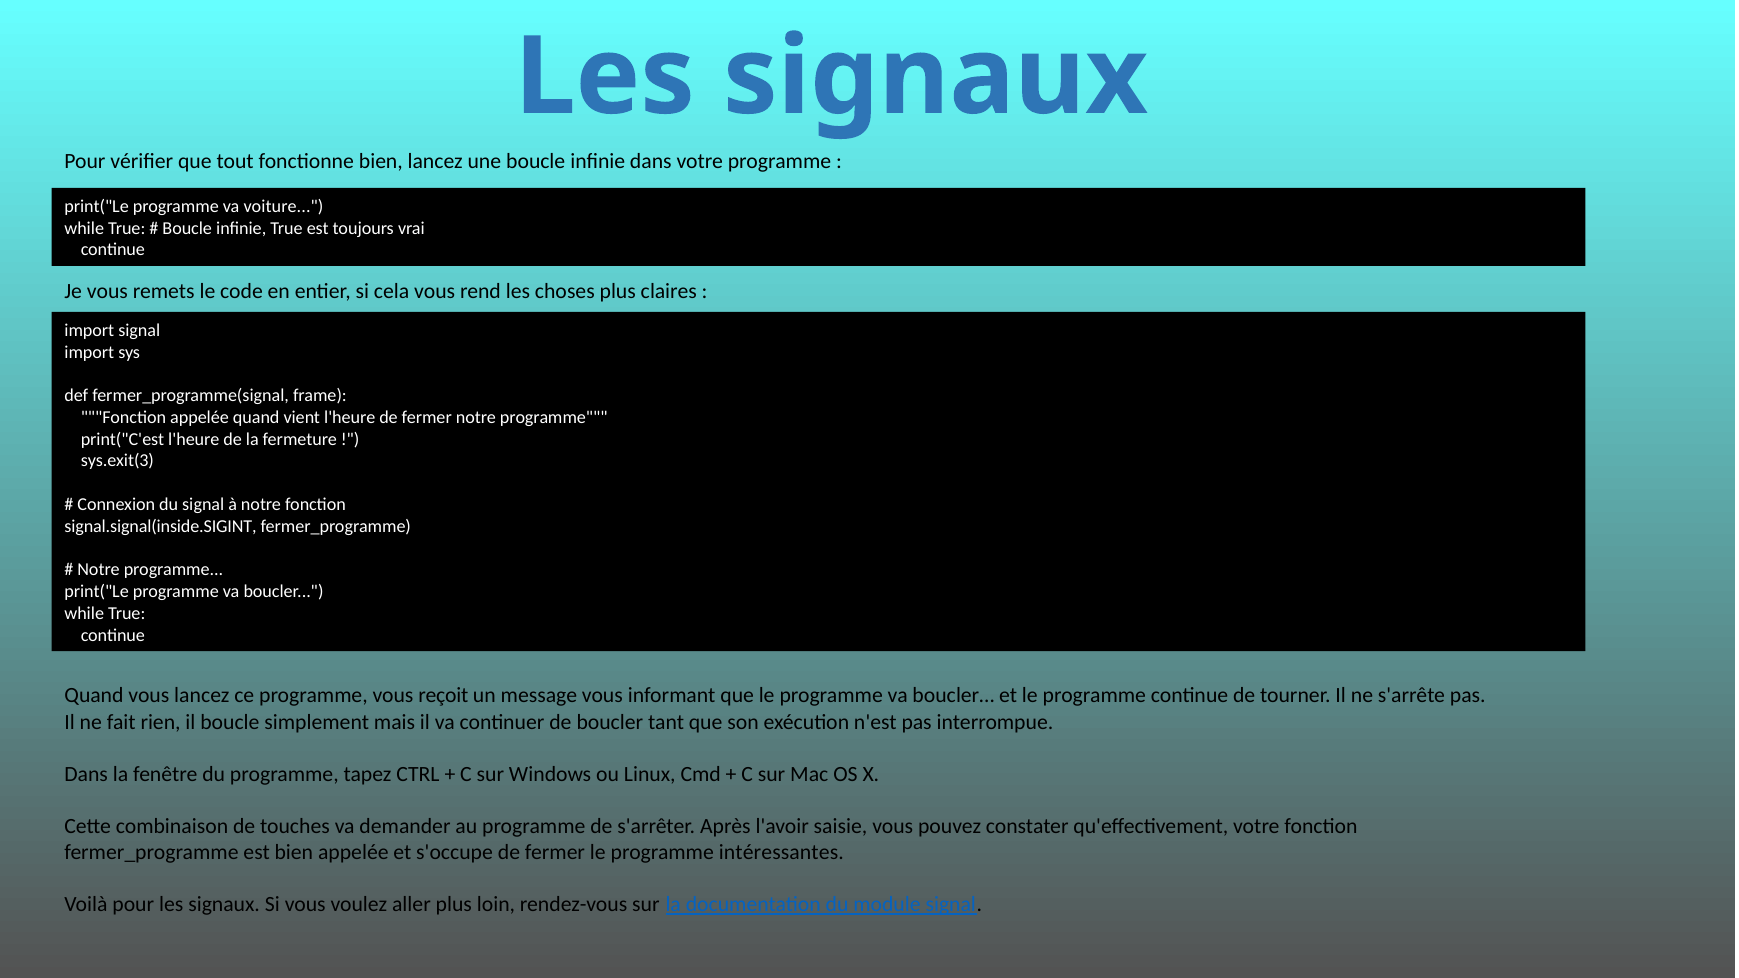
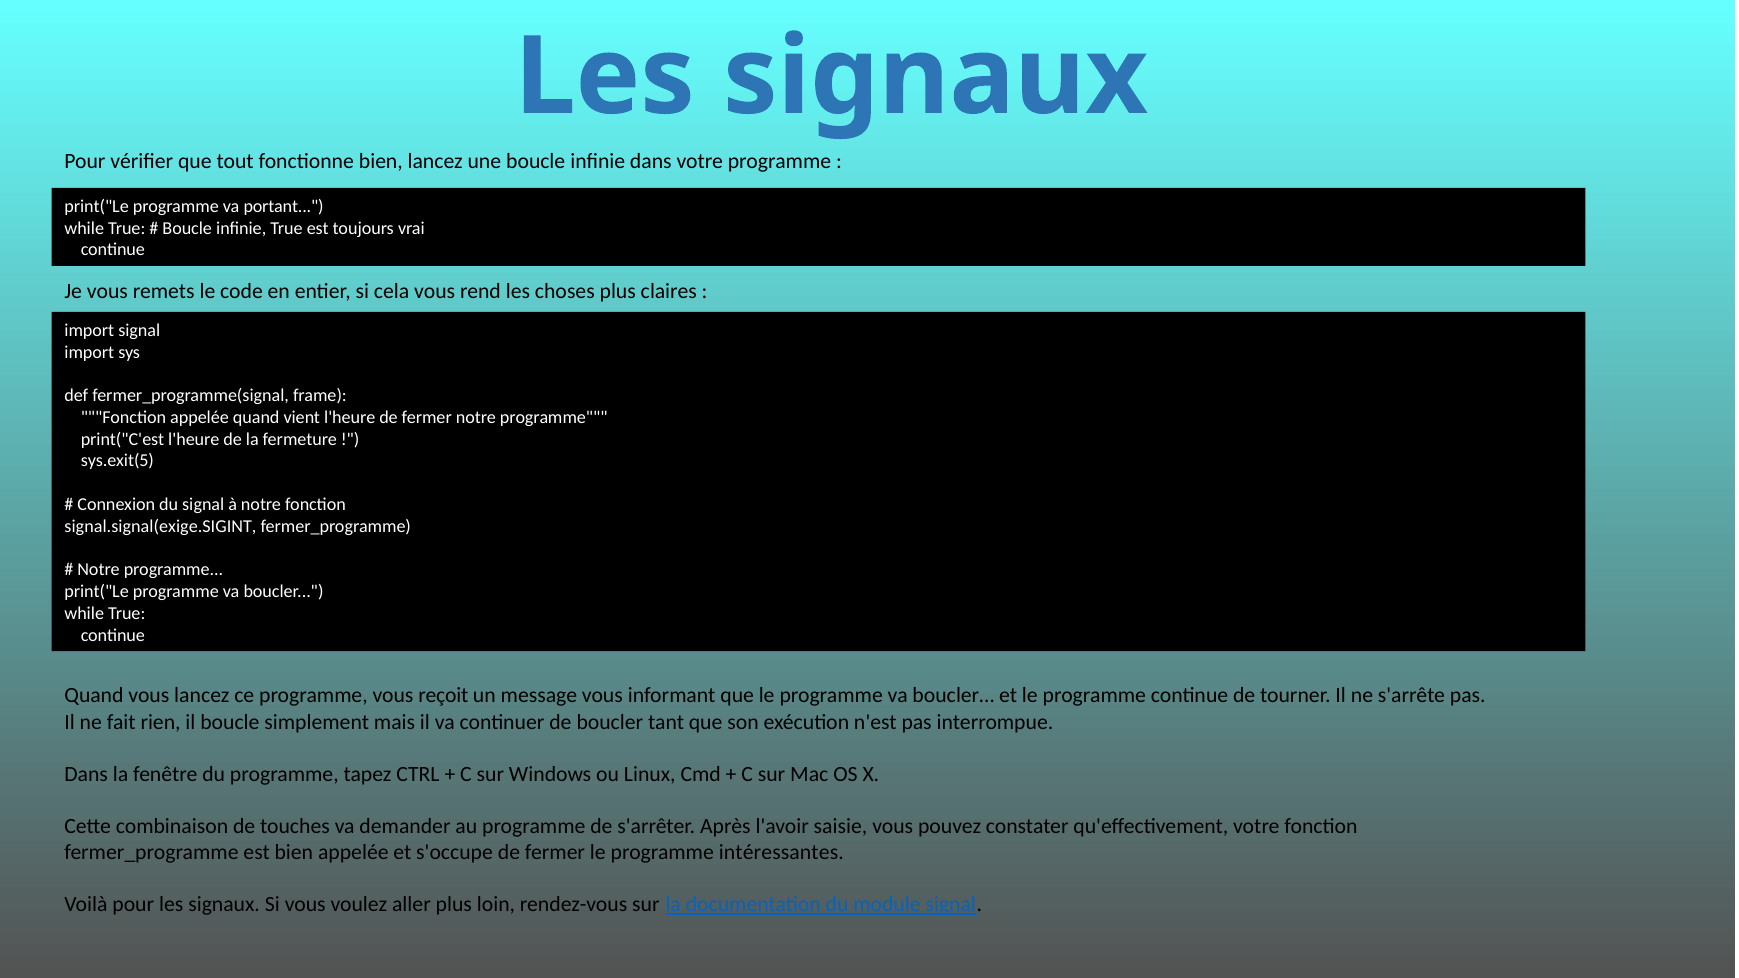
voiture: voiture -> portant (284, 206)
sys.exit(3: sys.exit(3 -> sys.exit(5 (117, 461)
signal.signal(inside.SIGINT: signal.signal(inside.SIGINT -> signal.signal(exige.SIGINT (160, 526)
